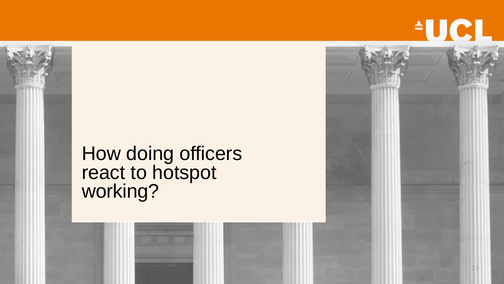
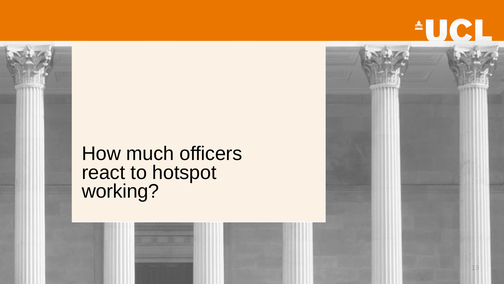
doing: doing -> much (150, 153)
